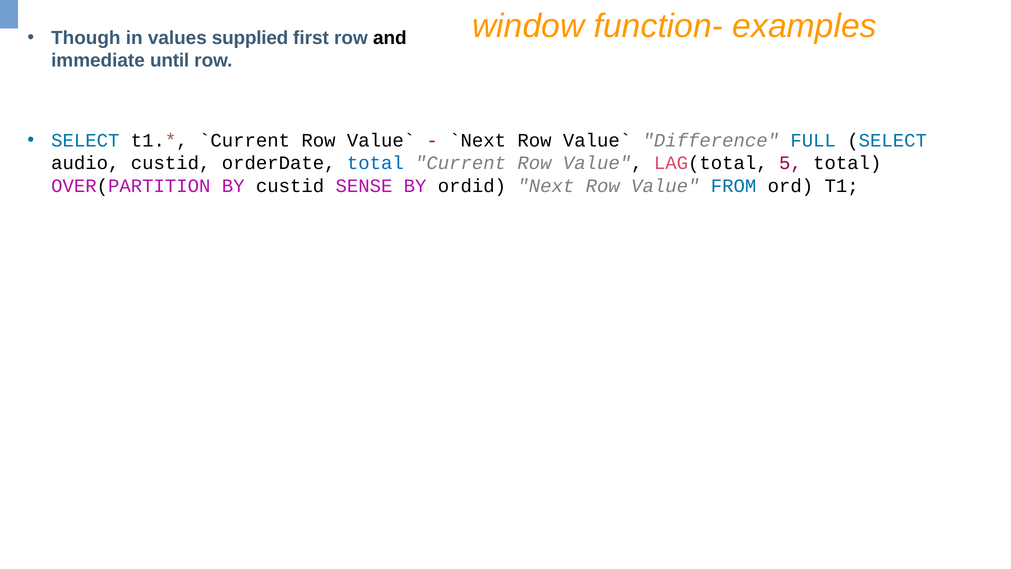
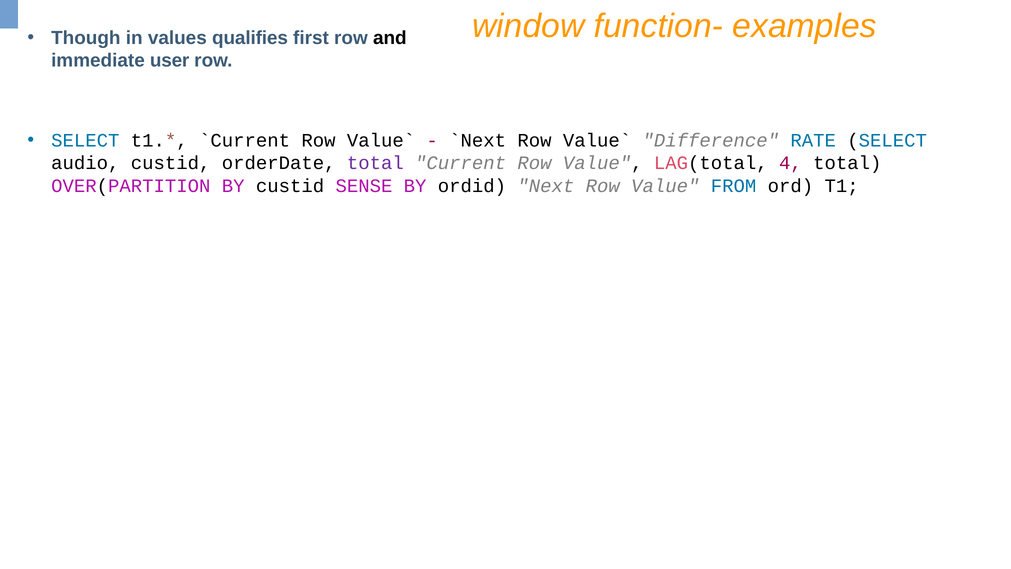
supplied: supplied -> qualifies (250, 38)
until: until -> user (170, 61)
FULL: FULL -> RATE (813, 140)
total colour: blue -> purple (375, 163)
5: 5 -> 4 (790, 163)
